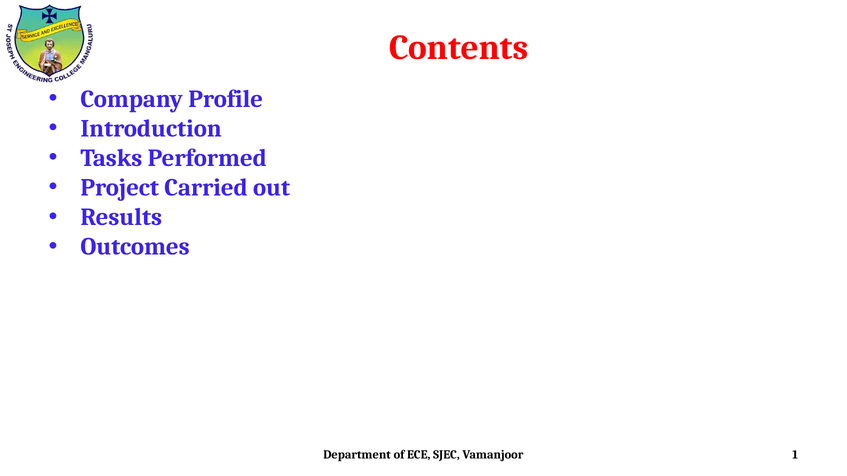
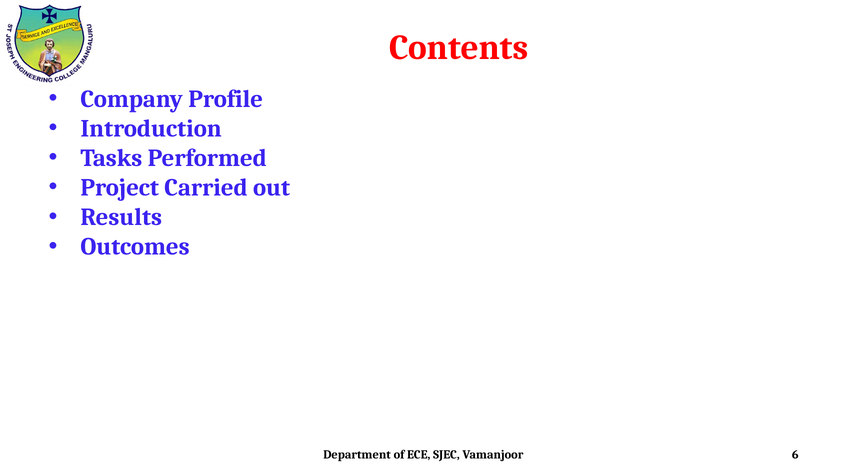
1: 1 -> 6 (795, 455)
